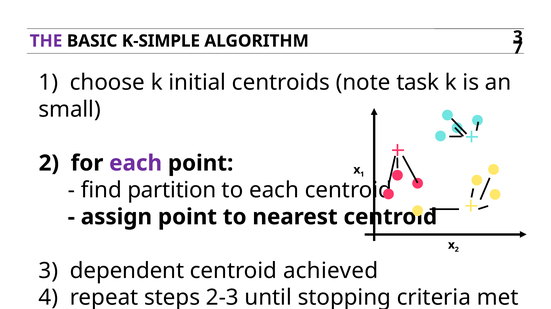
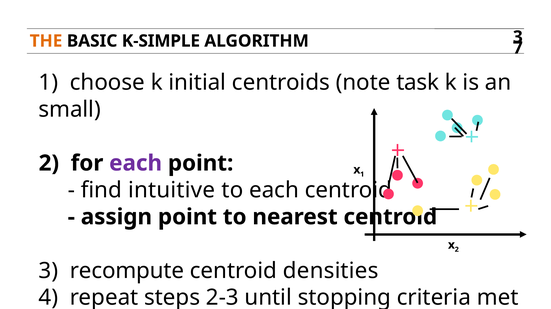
THE colour: purple -> orange (46, 41)
partition: partition -> intuitive (172, 190)
dependent: dependent -> recompute (127, 271)
achieved: achieved -> densities (331, 271)
